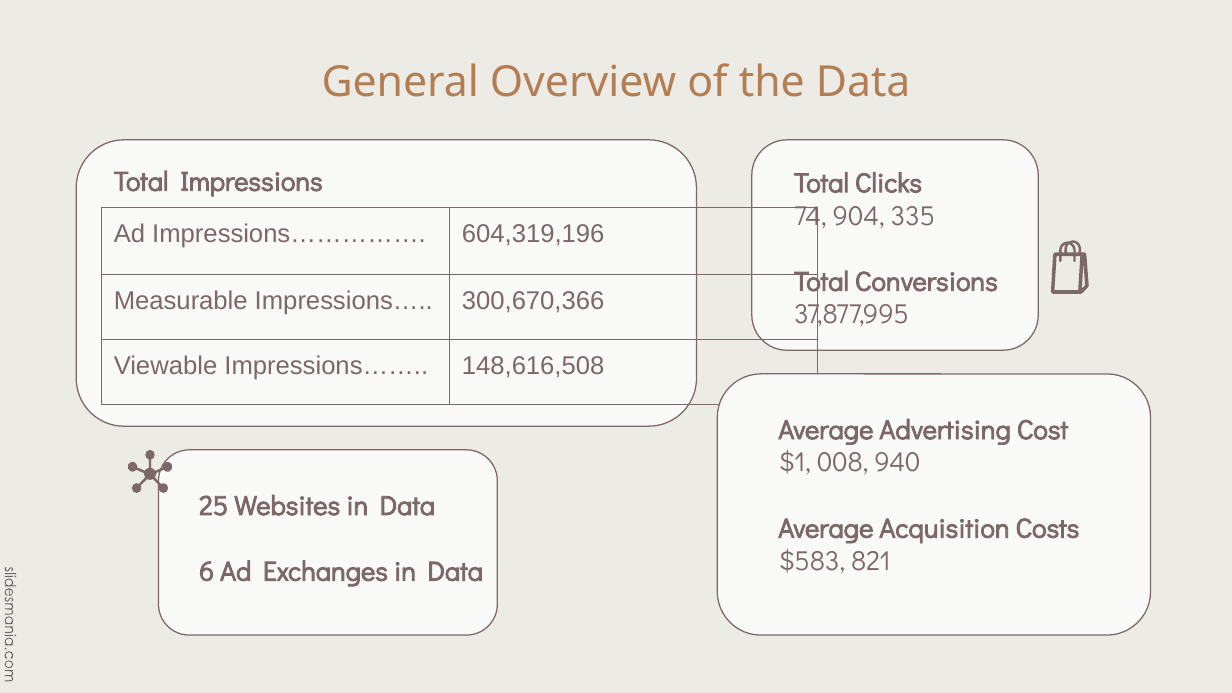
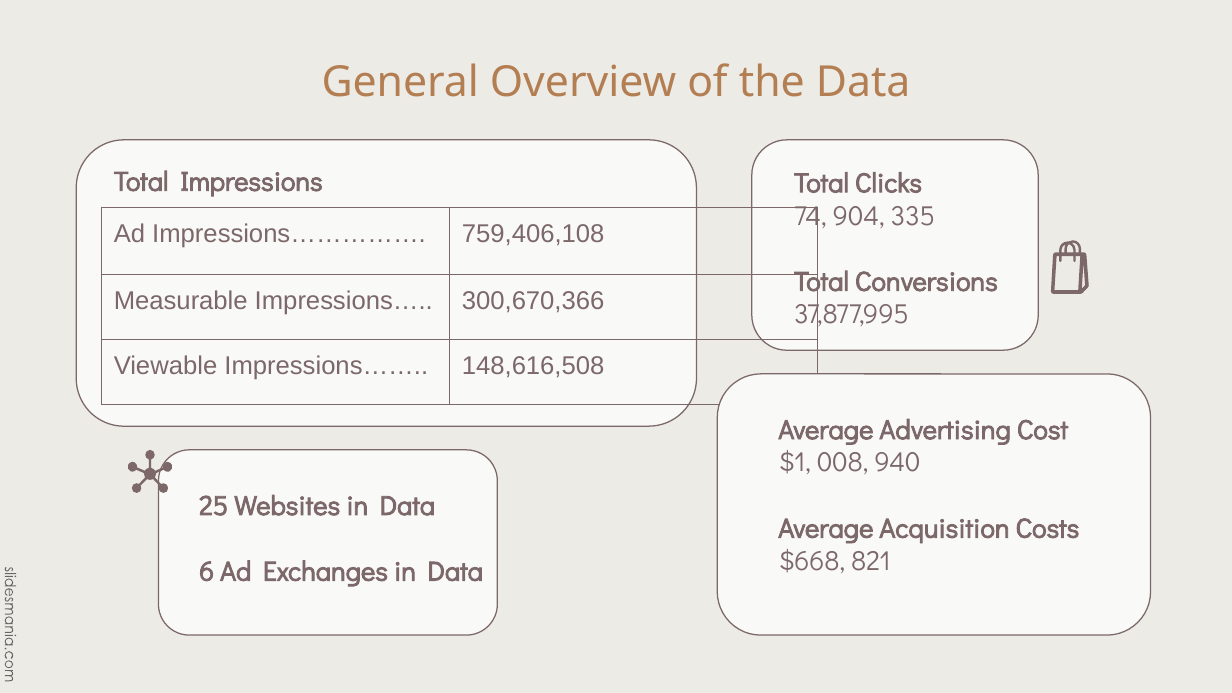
604,319,196: 604,319,196 -> 759,406,108 (533, 234)
$583: $583 -> $668 (812, 561)
